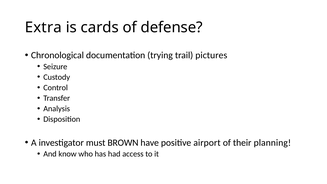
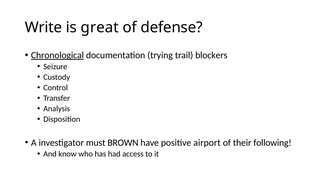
Extra: Extra -> Write (44, 27)
cards: cards -> great (100, 27)
Chronological underline: none -> present (57, 55)
pictures: pictures -> blockers (211, 55)
planning: planning -> following (272, 143)
